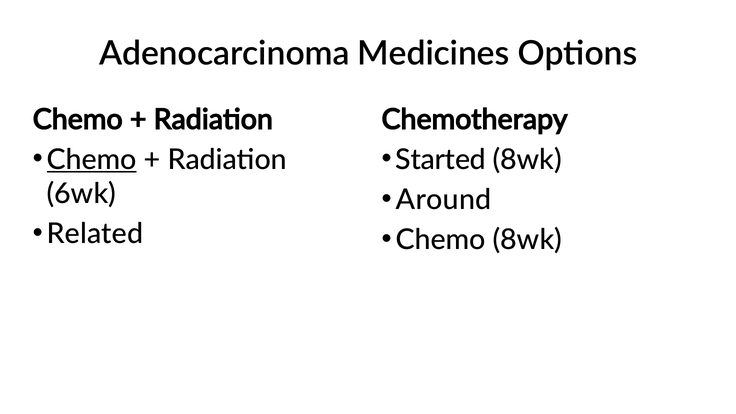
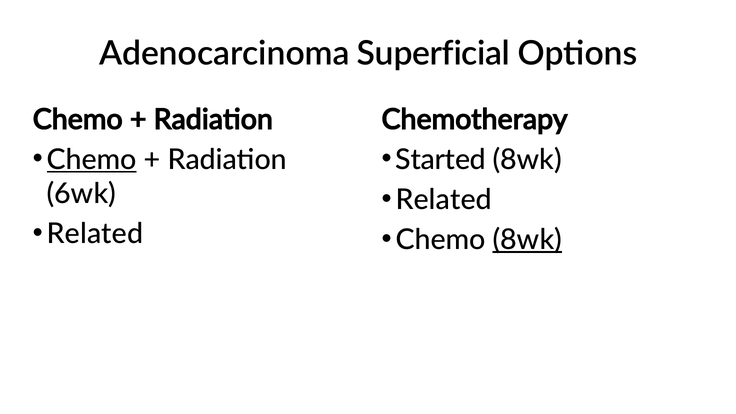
Medicines: Medicines -> Superficial (434, 53)
Around: Around -> Related (444, 200)
8wk underline: none -> present (527, 240)
